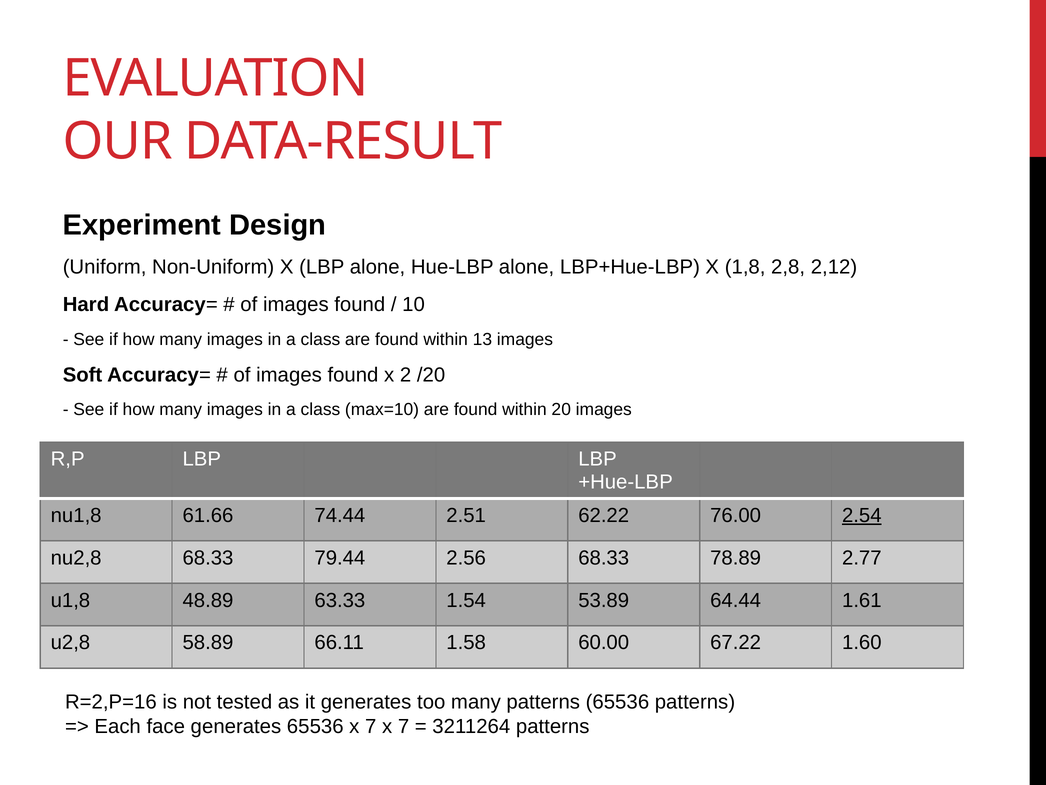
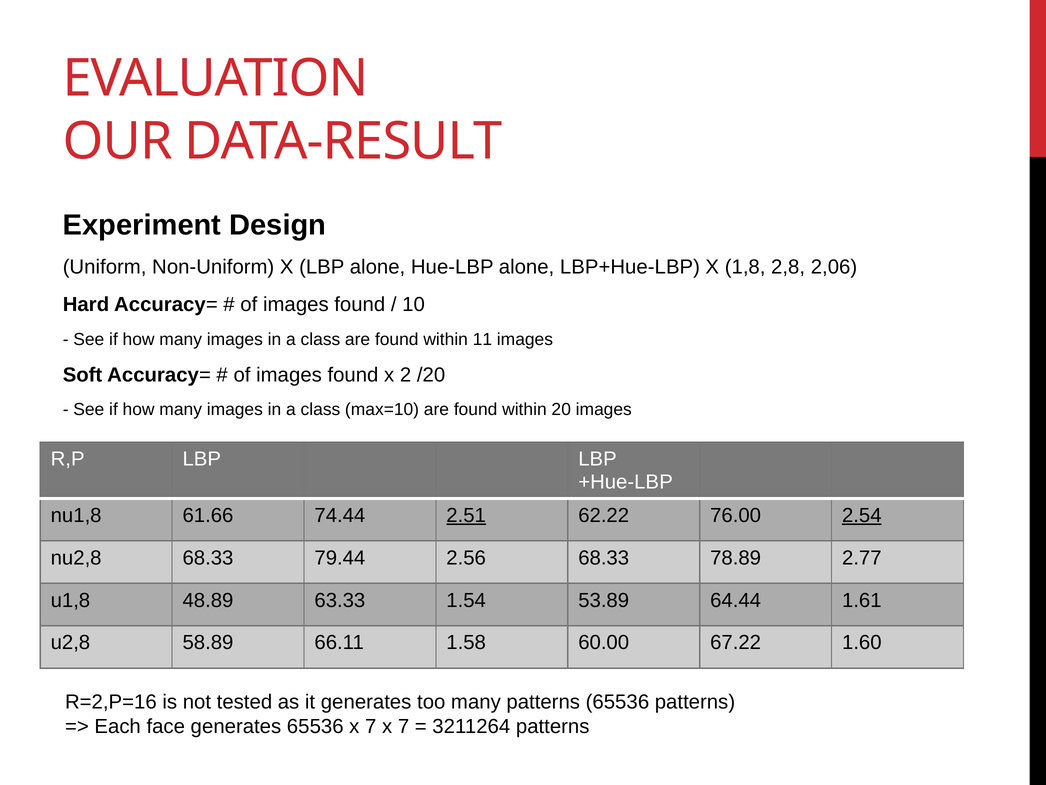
2,12: 2,12 -> 2,06 (834, 267)
13: 13 -> 11 (482, 339)
2.51 underline: none -> present (466, 515)
